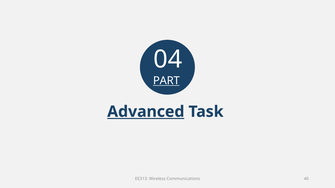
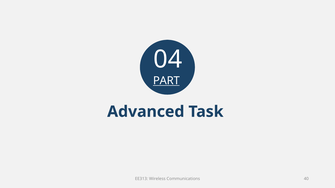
Advanced underline: present -> none (146, 112)
